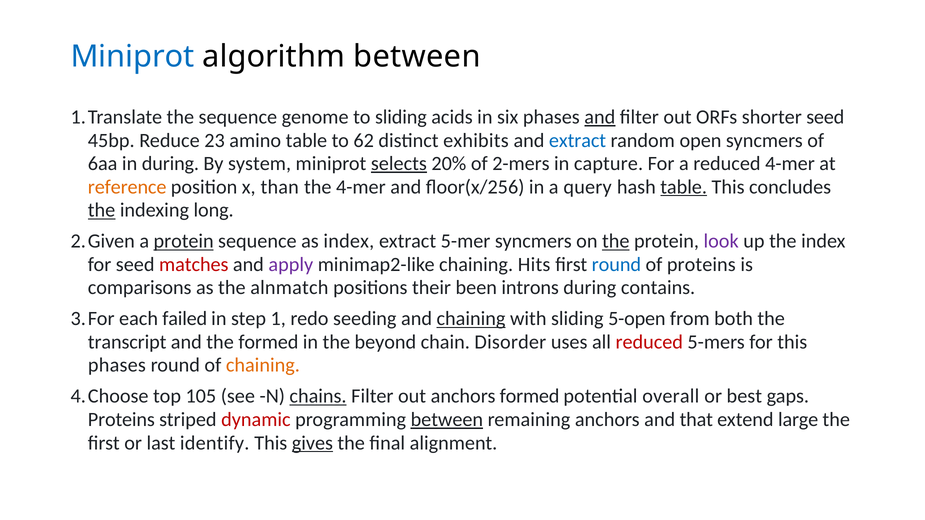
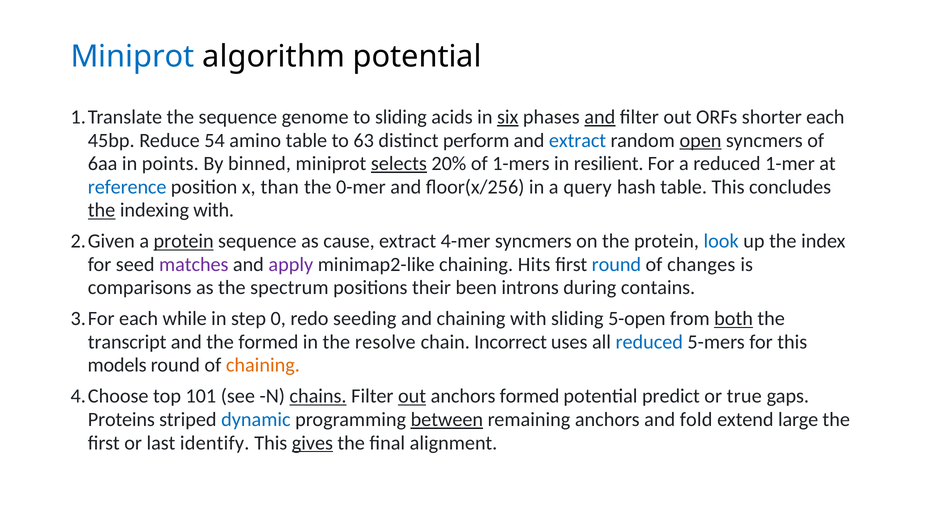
algorithm between: between -> potential (417, 56)
six underline: none -> present (508, 117)
shorter seed: seed -> each (825, 117)
23: 23 -> 54 (215, 140)
62: 62 -> 63 (364, 140)
exhibits: exhibits -> perform (476, 140)
open underline: none -> present (700, 140)
in during: during -> points (170, 164)
system: system -> binned (259, 164)
2-mers: 2-mers -> 1-mers (521, 164)
capture: capture -> resilient (609, 164)
reduced 4-mer: 4-mer -> 1-mer (790, 164)
reference colour: orange -> blue (127, 187)
the 4-mer: 4-mer -> 0-mer (361, 187)
table underline: present -> none (684, 187)
indexing long: long -> with (214, 210)
as index: index -> cause (349, 241)
5-mer: 5-mer -> 4-mer (466, 241)
the underline: present -> none (616, 241)
look colour: purple -> blue (721, 241)
matches colour: red -> purple (194, 265)
of proteins: proteins -> changes (701, 265)
alnmatch: alnmatch -> spectrum (289, 288)
failed: failed -> while (185, 319)
1: 1 -> 0 (278, 319)
chaining underline: present -> none (471, 319)
both underline: none -> present (734, 319)
beyond: beyond -> resolve (385, 342)
Disorder: Disorder -> Incorrect (511, 342)
reduced colour: red -> blue (649, 342)
phases: phases -> models (117, 366)
105: 105 -> 101 (201, 397)
out underline: none -> present (412, 397)
overall: overall -> predict (671, 397)
best: best -> true (744, 397)
dynamic colour: red -> blue (256, 420)
that: that -> fold (696, 420)
